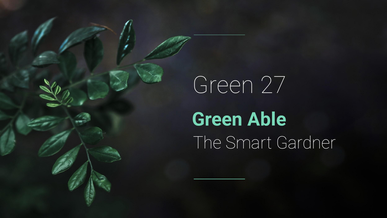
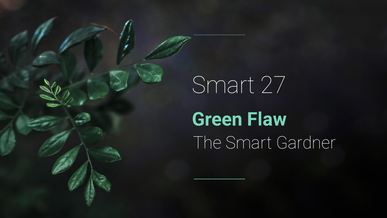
Green: Green -> Smart (223, 85)
Able: Able -> Flaw (267, 119)
